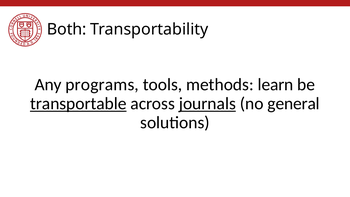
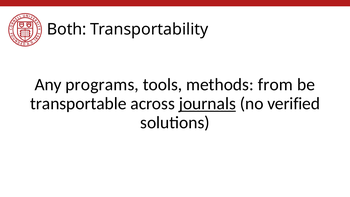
learn: learn -> from (275, 85)
transportable underline: present -> none (78, 104)
general: general -> verified (294, 104)
